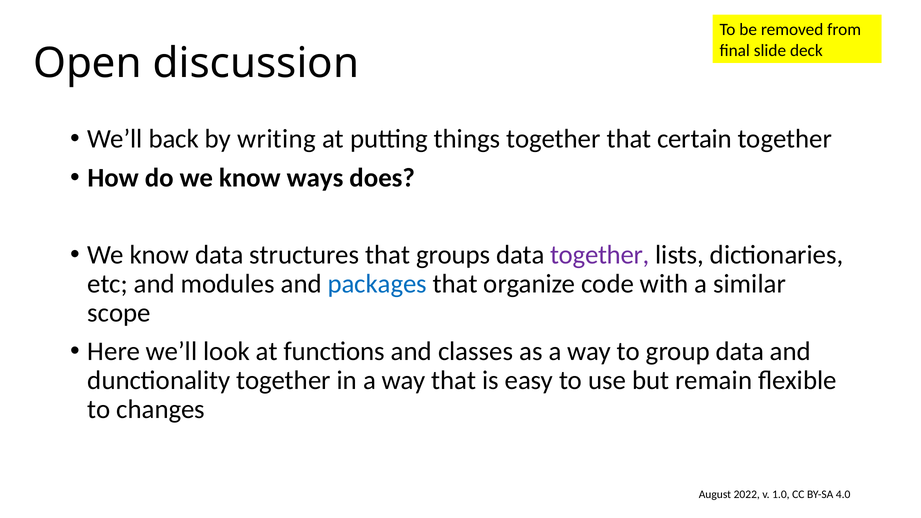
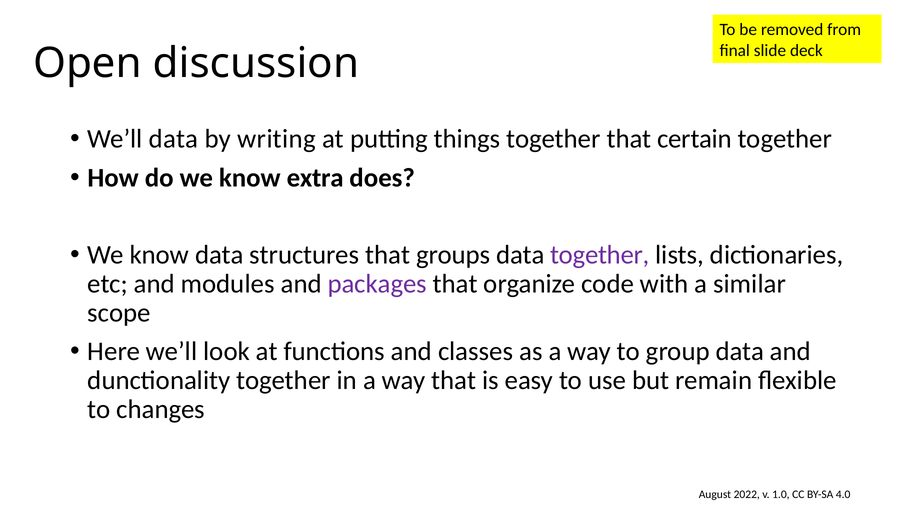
We’ll back: back -> data (174, 139)
ways: ways -> extra (315, 178)
packages colour: blue -> purple (377, 284)
